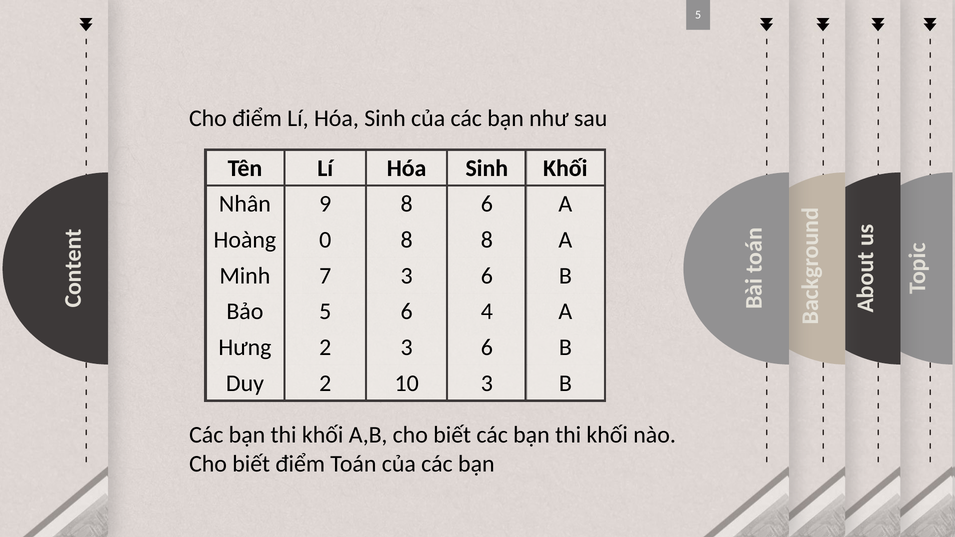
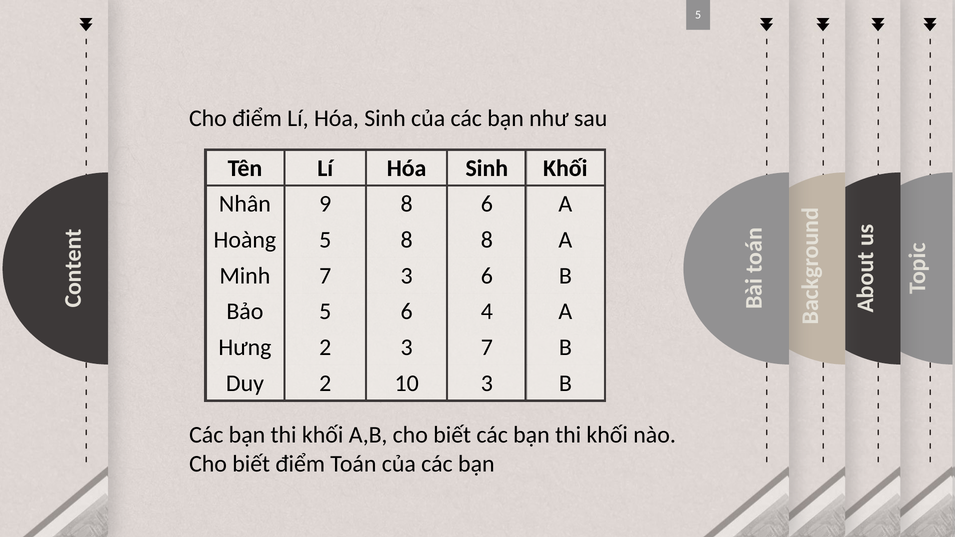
Hoàng 0: 0 -> 5 (325, 240)
2 3 6: 6 -> 7 (487, 347)
